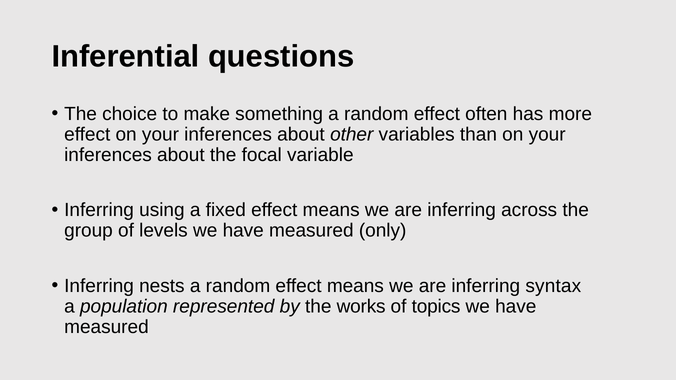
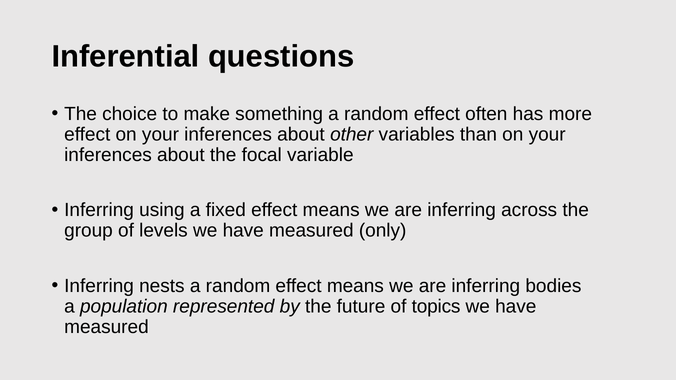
syntax: syntax -> bodies (553, 286)
works: works -> future (361, 307)
